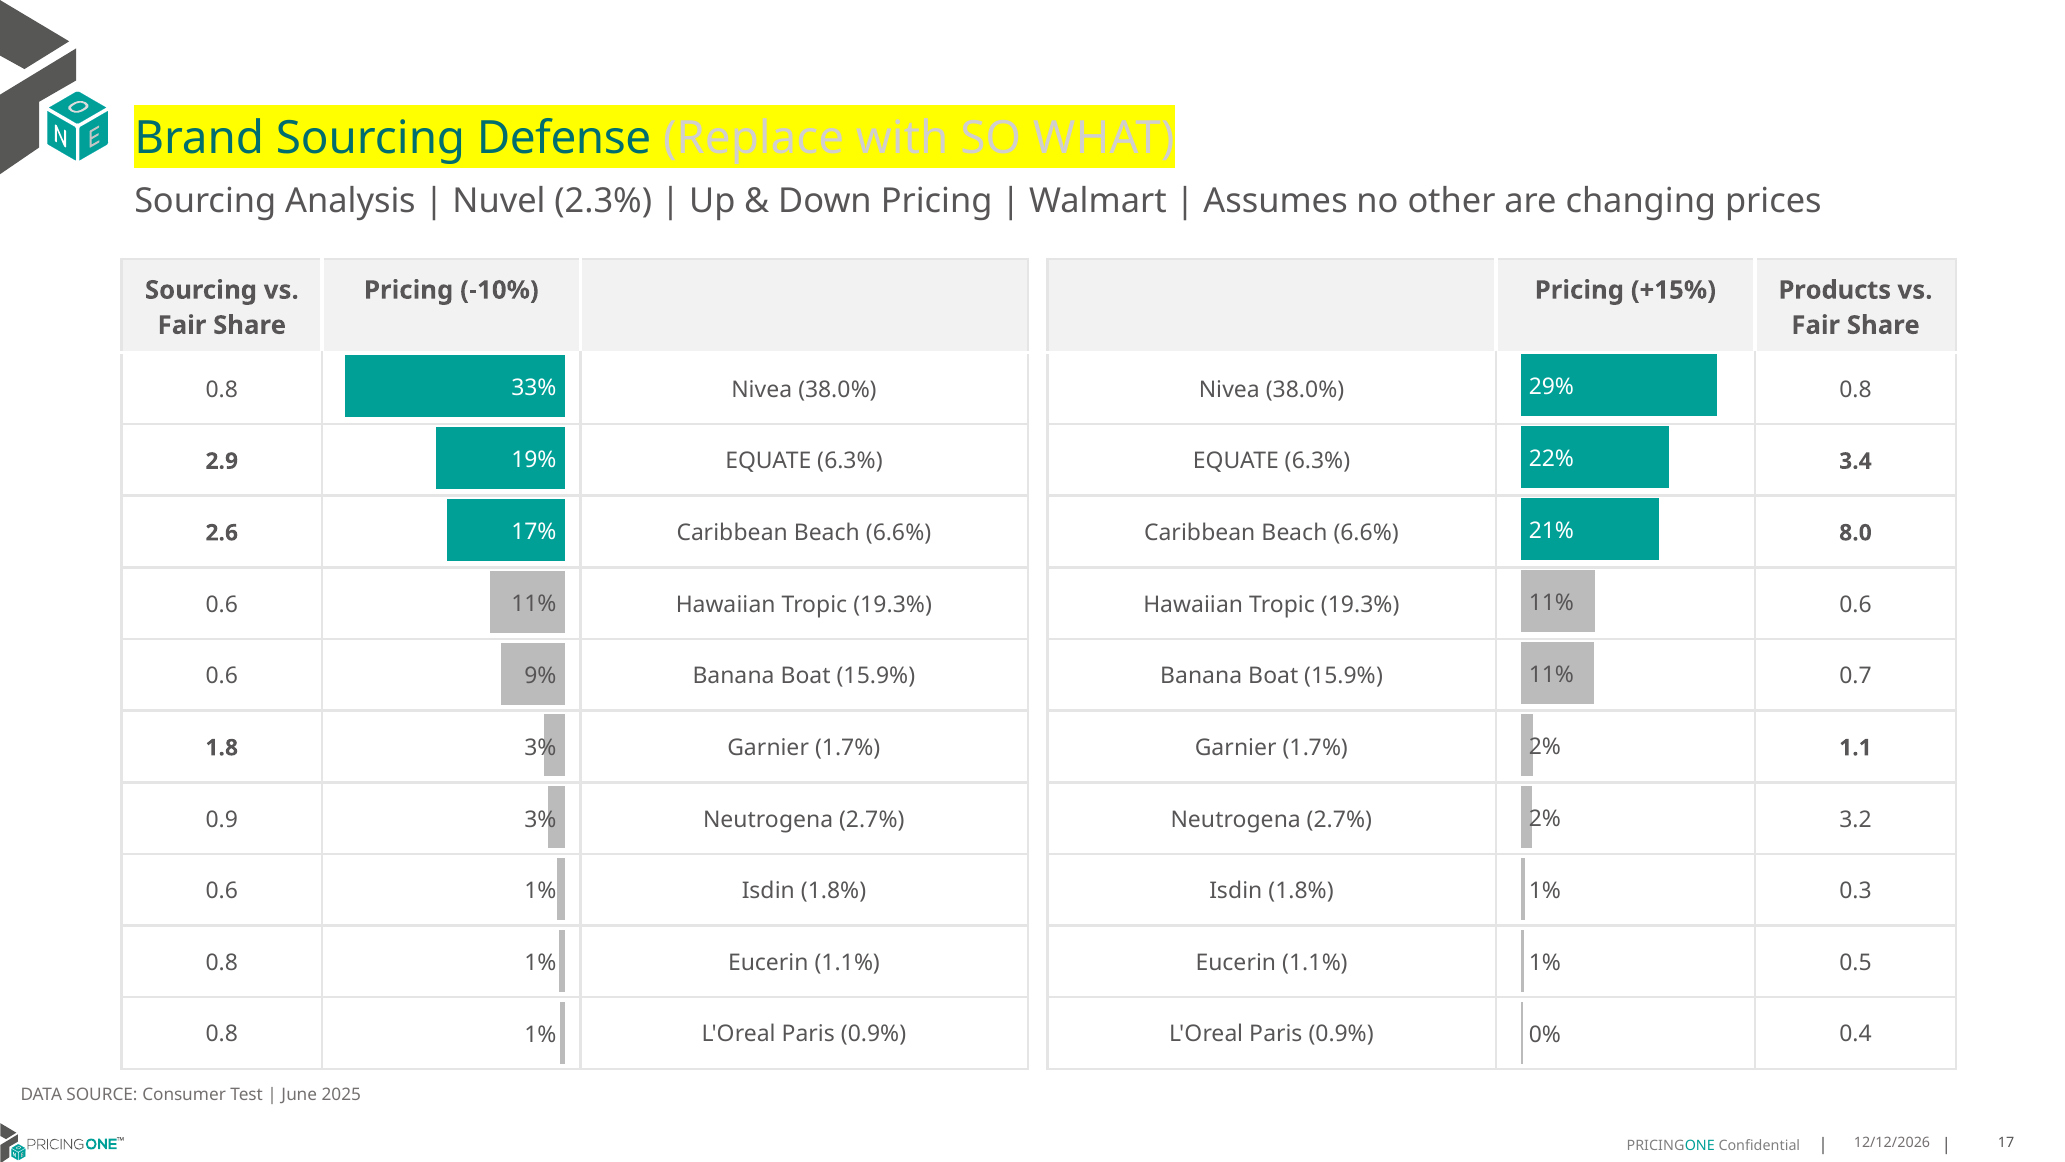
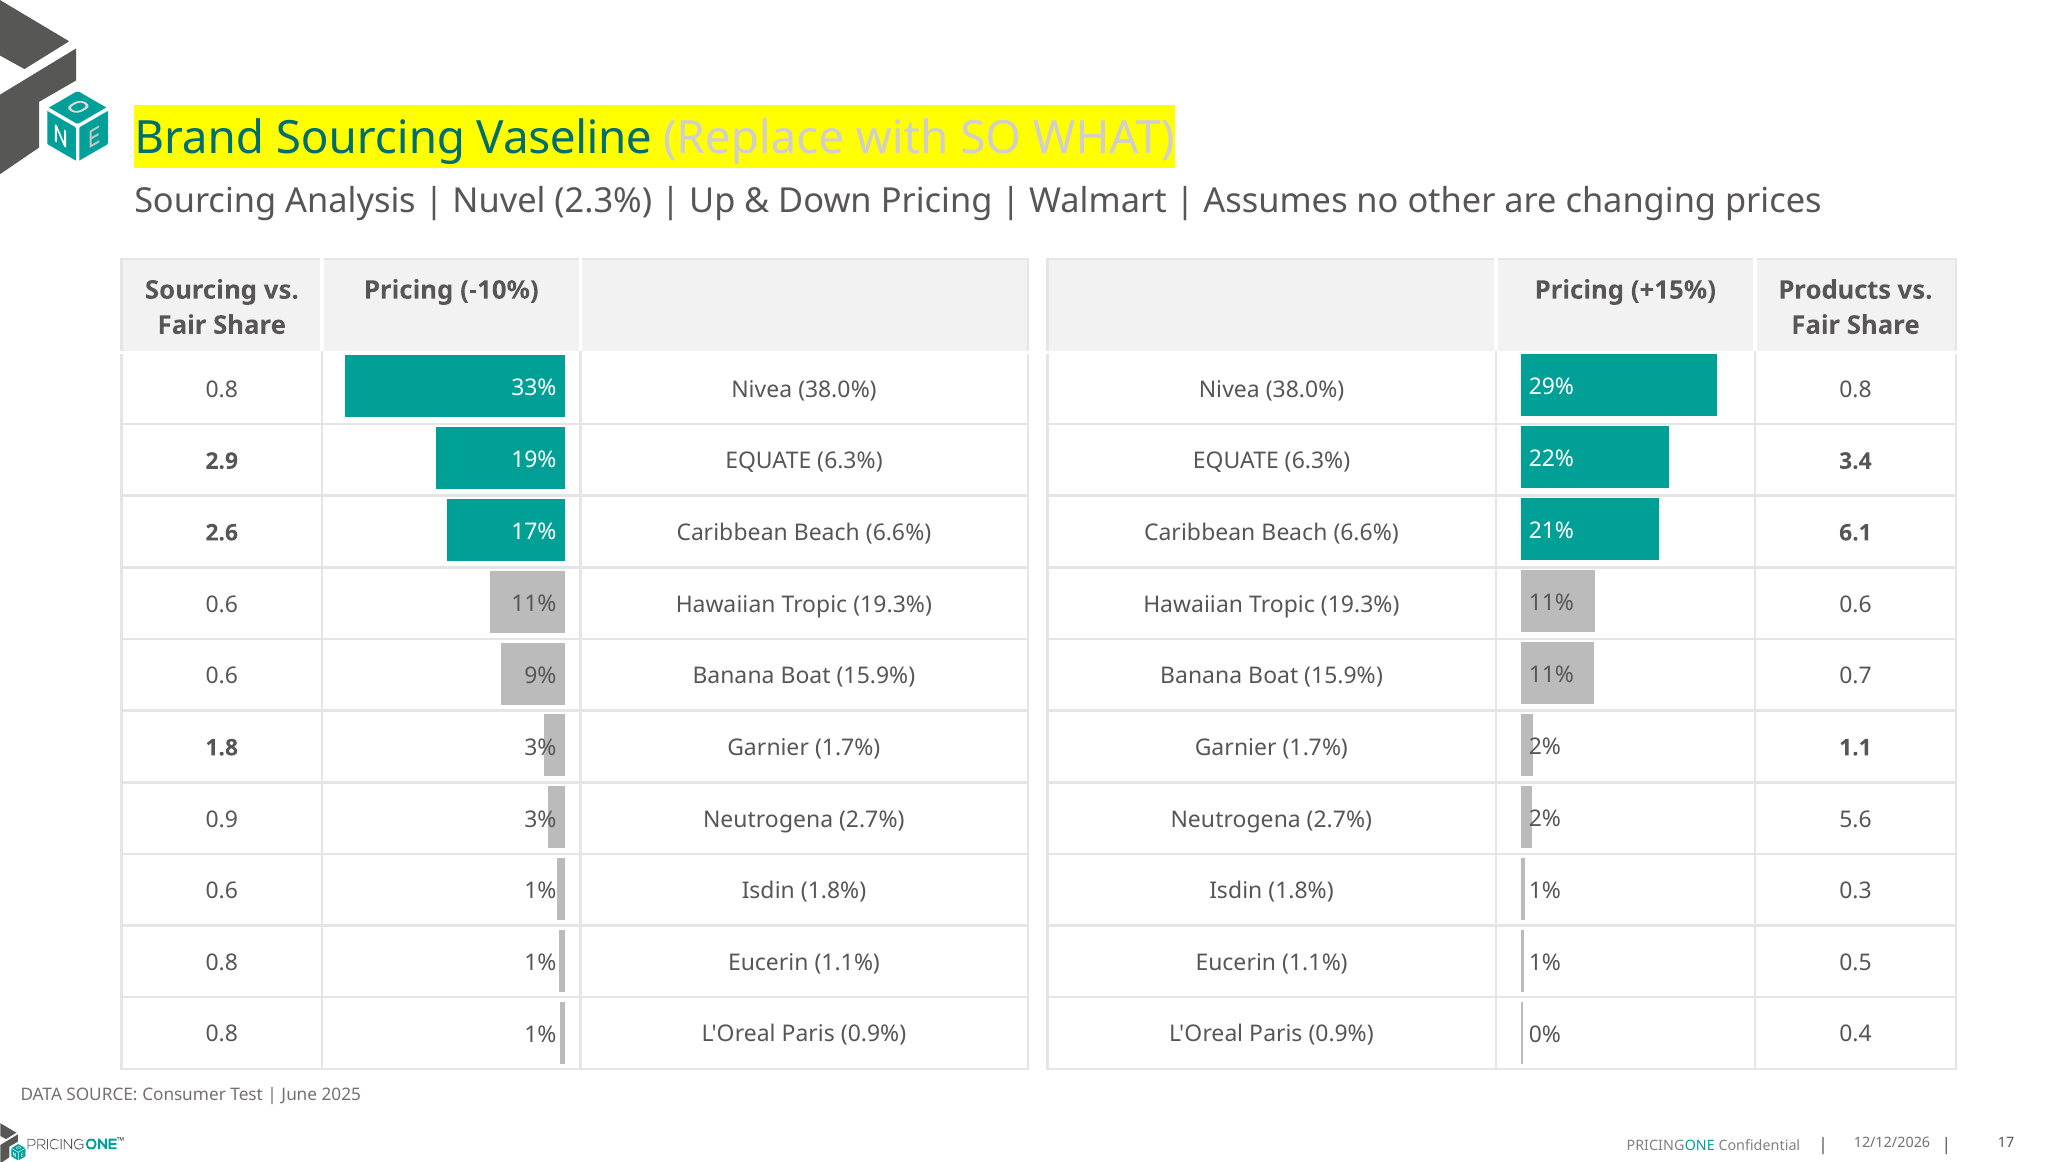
Defense: Defense -> Vaseline (564, 139)
8.0: 8.0 -> 6.1 (1855, 533)
3.2: 3.2 -> 5.6 (1855, 819)
